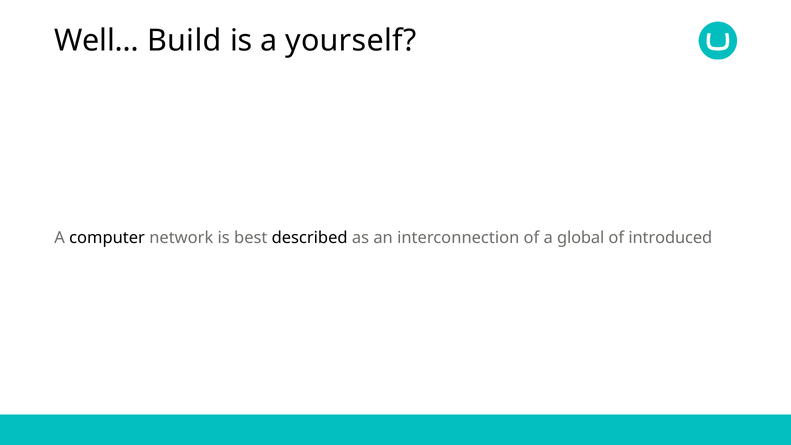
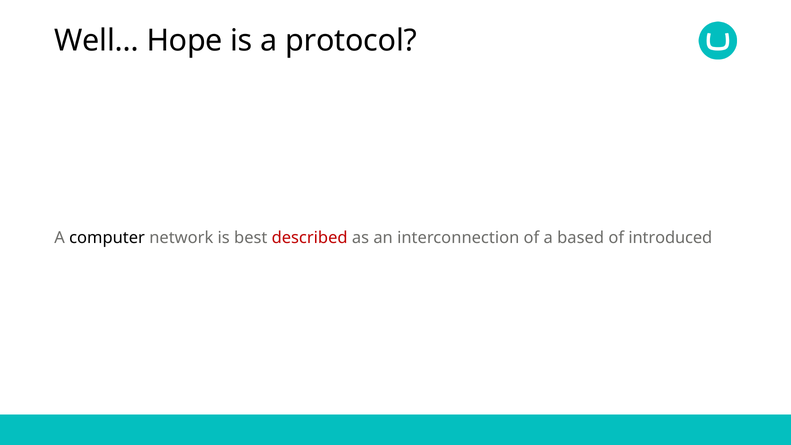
Build: Build -> Hope (185, 41)
yourself: yourself -> protocol (351, 41)
described colour: black -> red (310, 238)
global: global -> based (581, 238)
